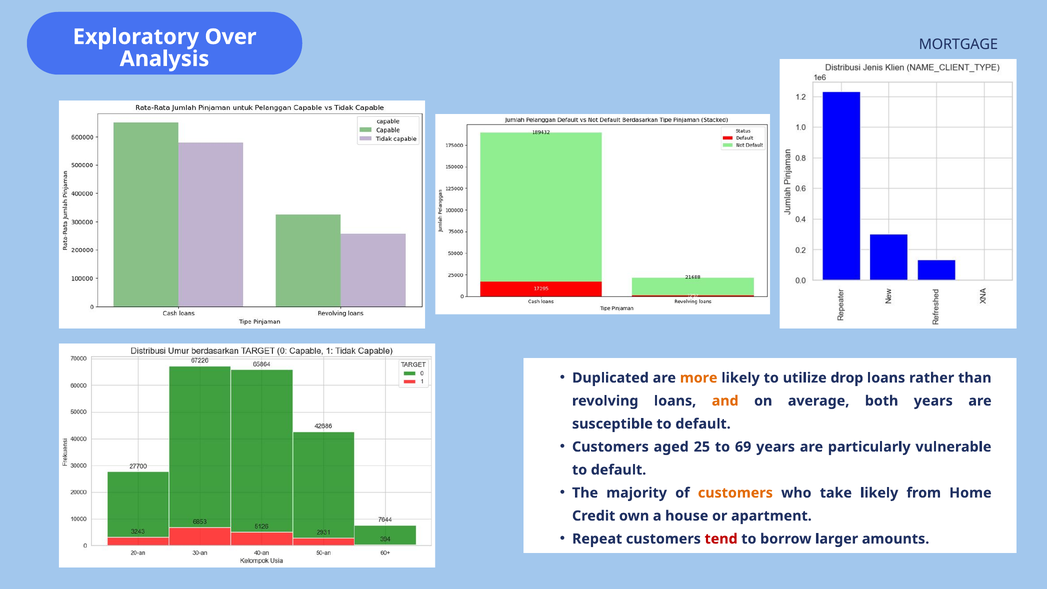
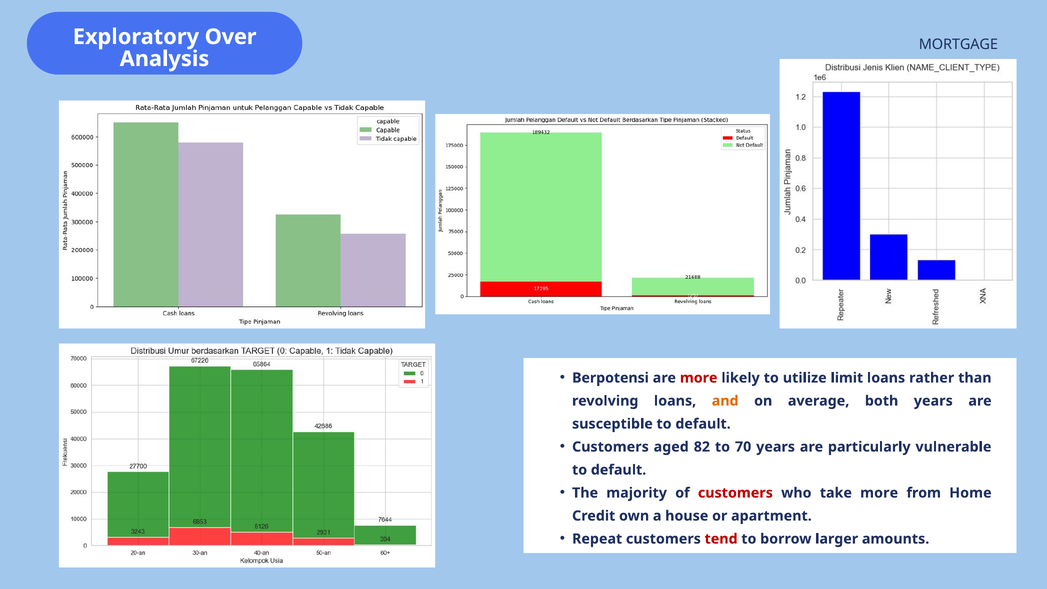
Duplicated: Duplicated -> Berpotensi (610, 378)
more colour: orange -> red (699, 378)
drop: drop -> limit (847, 378)
25: 25 -> 82 (702, 447)
69: 69 -> 70 (743, 447)
customers colour: orange -> red (735, 493)
take likely: likely -> more (879, 493)
